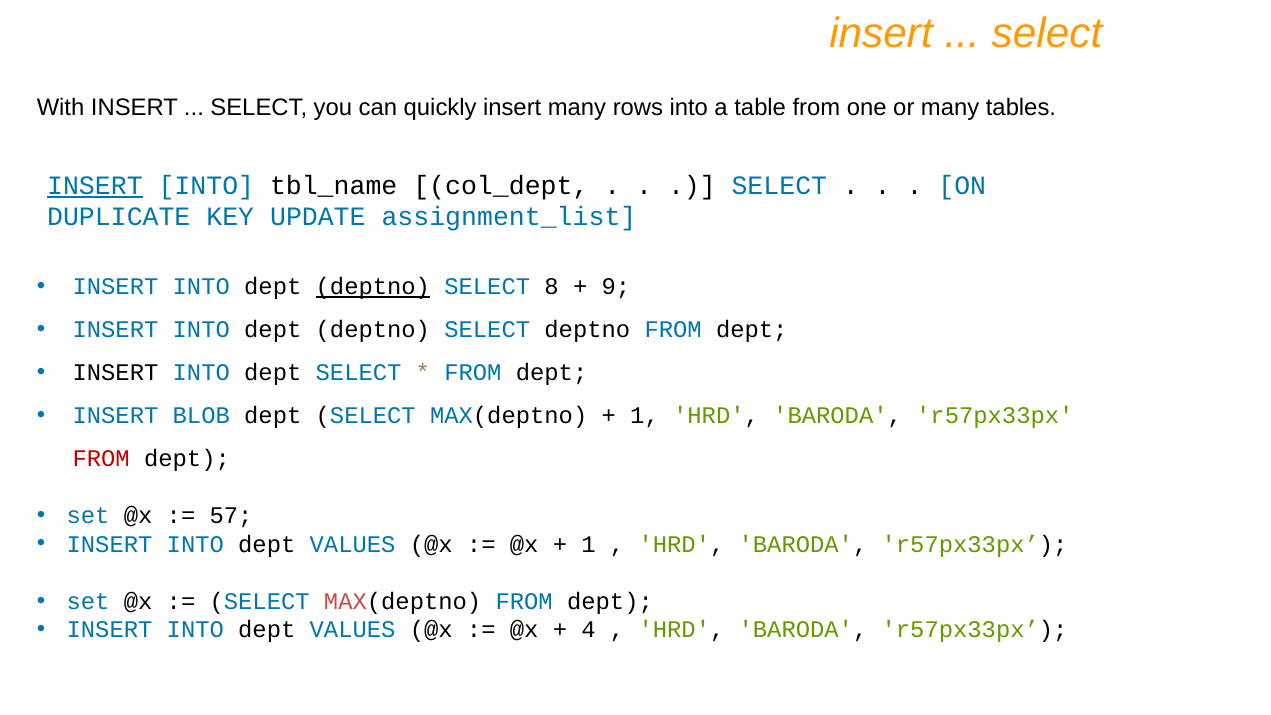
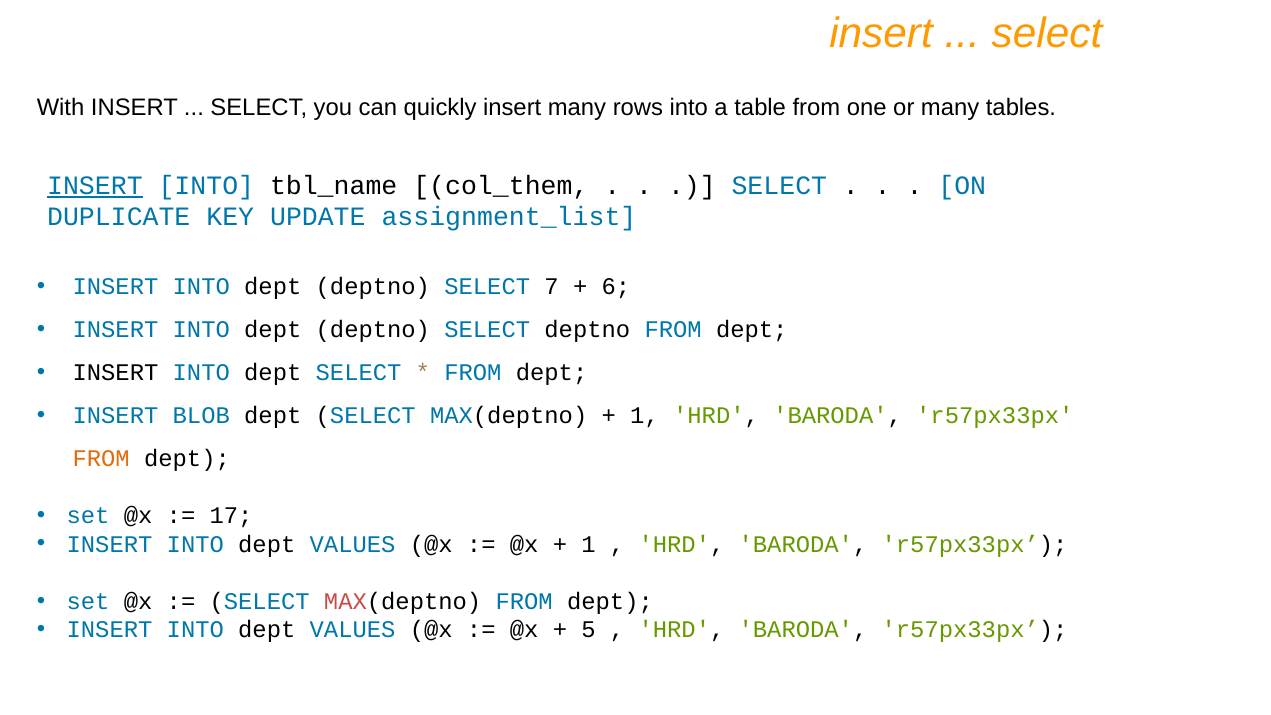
col_dept: col_dept -> col_them (501, 185)
deptno underline: present -> none (373, 287)
8: 8 -> 7 (552, 287)
9: 9 -> 6 (616, 287)
FROM colour: red -> orange (101, 458)
57: 57 -> 17 (231, 516)
4: 4 -> 5 (589, 630)
